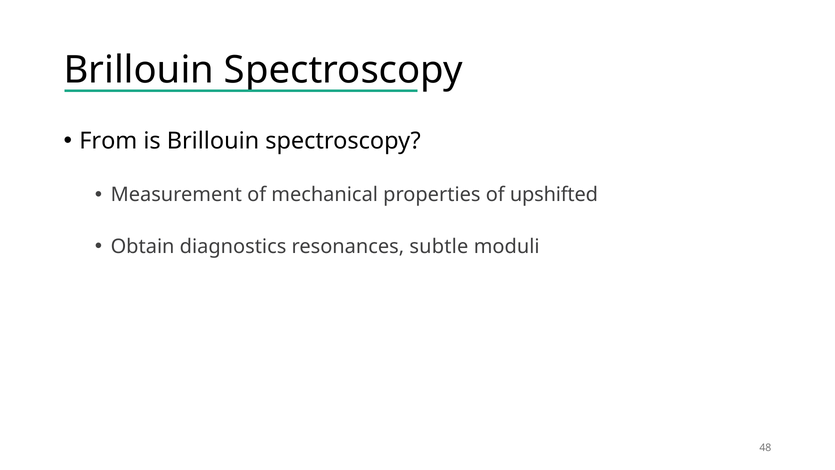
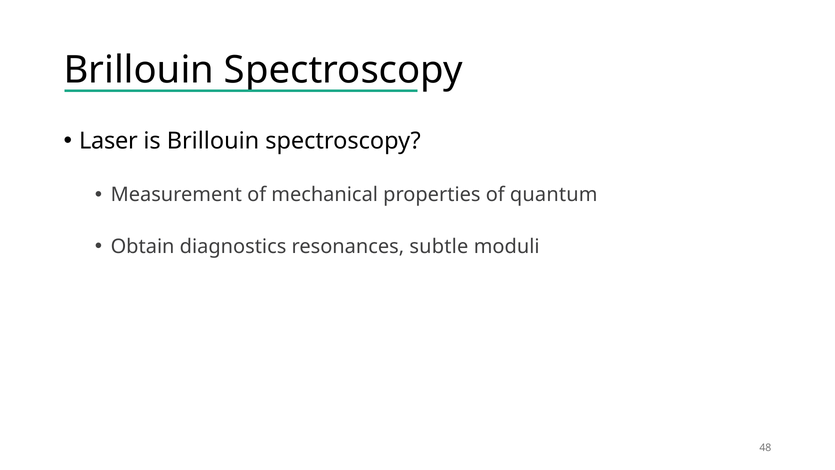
From: From -> Laser (108, 141)
upshifted: upshifted -> quantum (554, 194)
